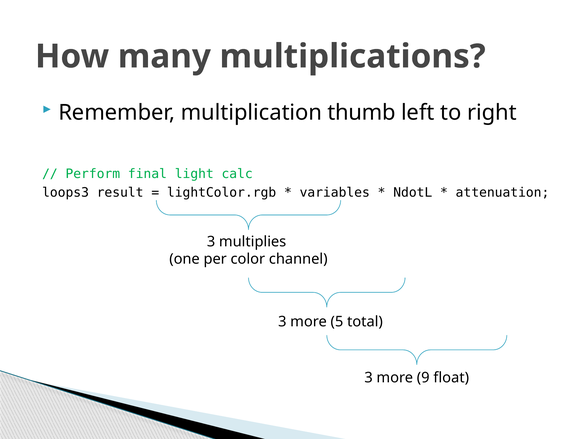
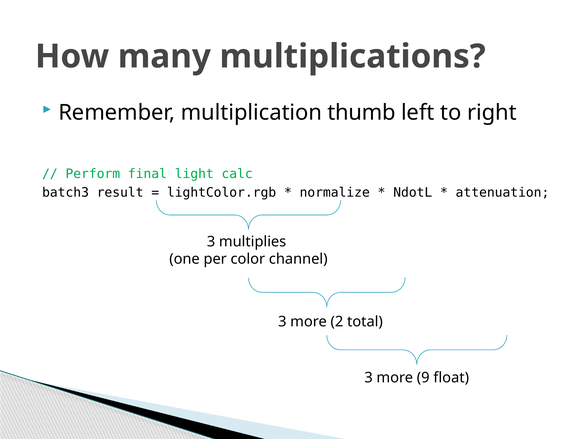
loops3: loops3 -> batch3 (66, 192)
variables: variables -> normalize (335, 192)
5: 5 -> 2 (337, 322)
